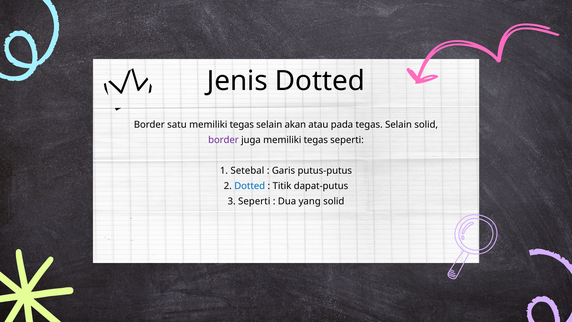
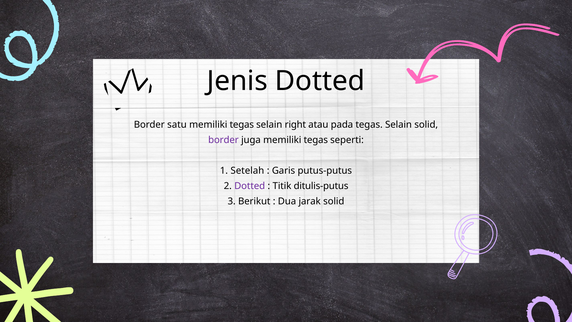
akan: akan -> right (295, 125)
Setebal: Setebal -> Setelah (247, 171)
Dotted colour: blue -> purple (250, 186)
dapat-putus: dapat-putus -> ditulis-putus (321, 186)
3 Seperti: Seperti -> Berikut (254, 201)
yang: yang -> jarak (310, 201)
